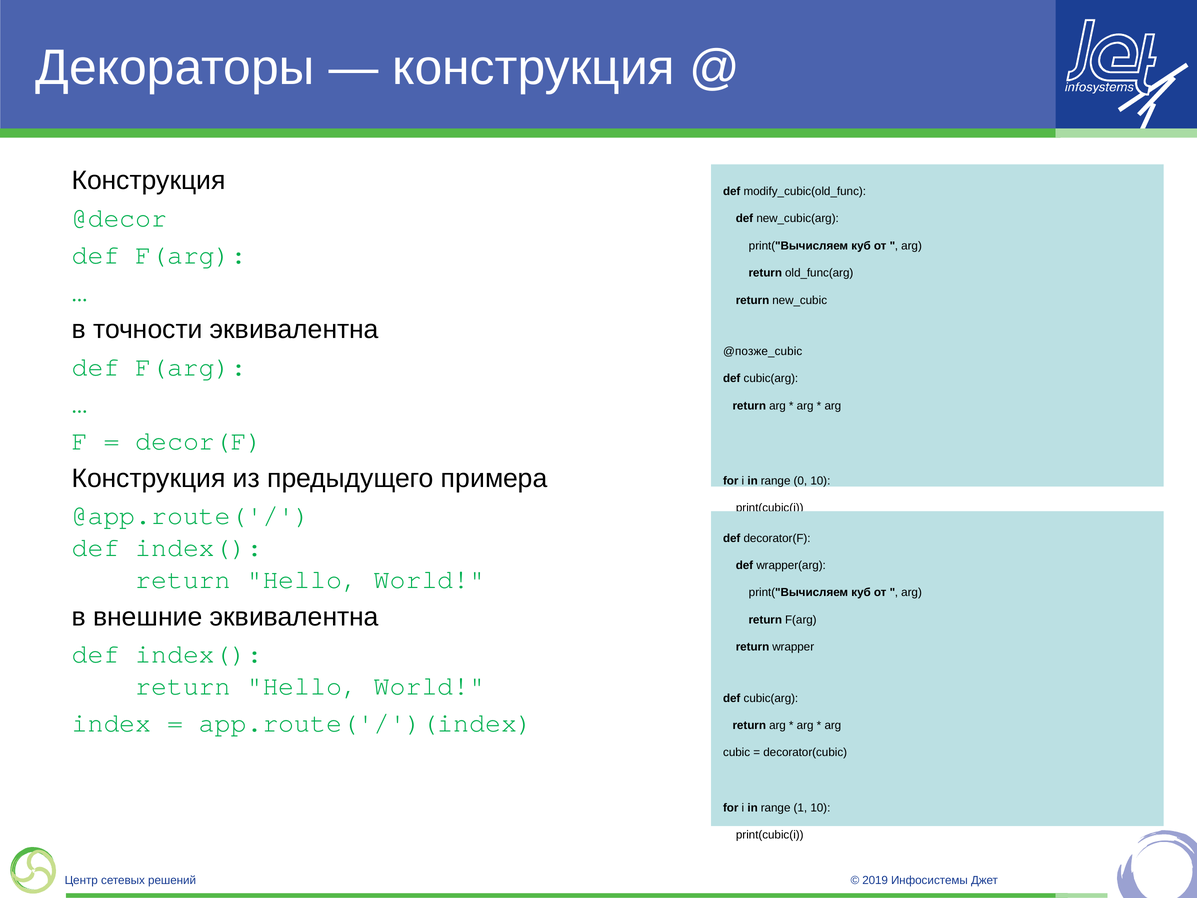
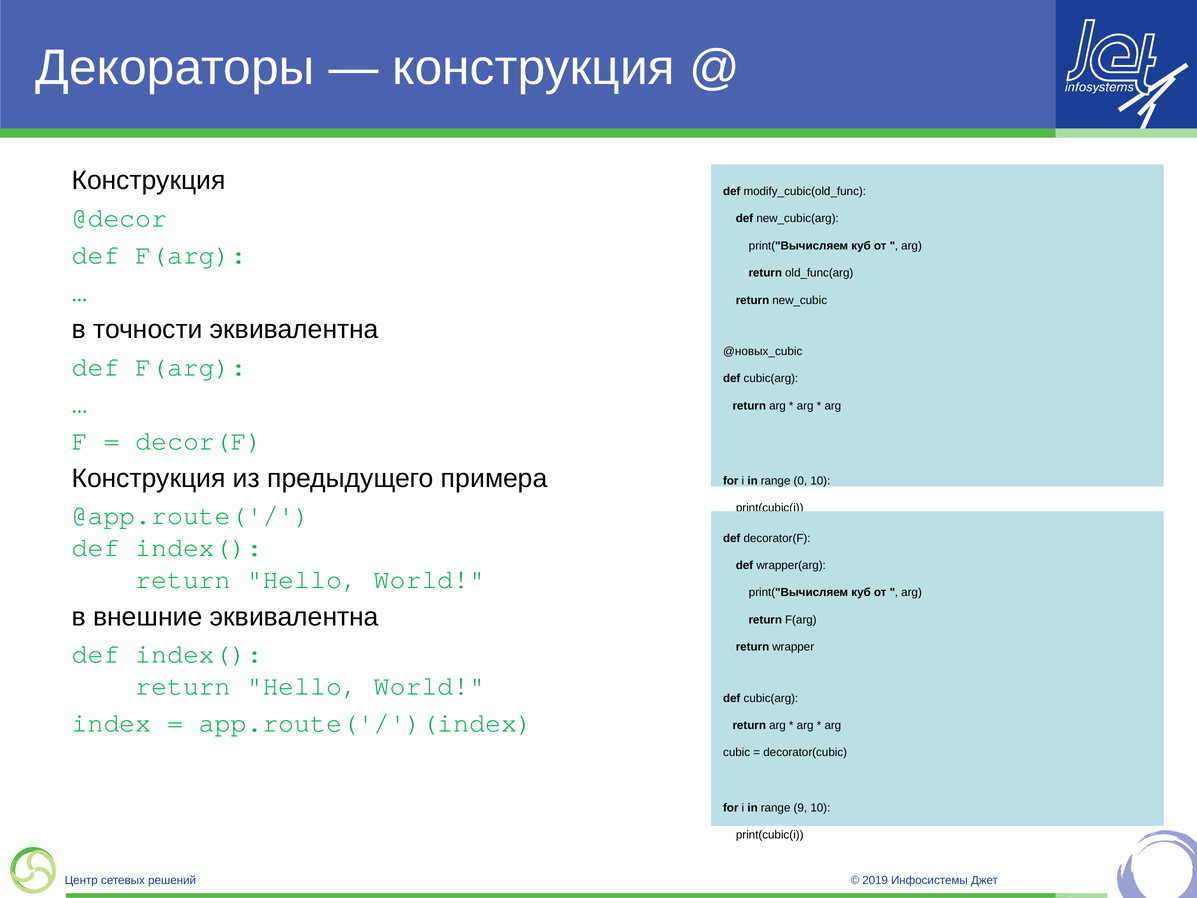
@позже_cubic: @позже_cubic -> @новых_cubic (763, 351)
1: 1 -> 9 (800, 808)
